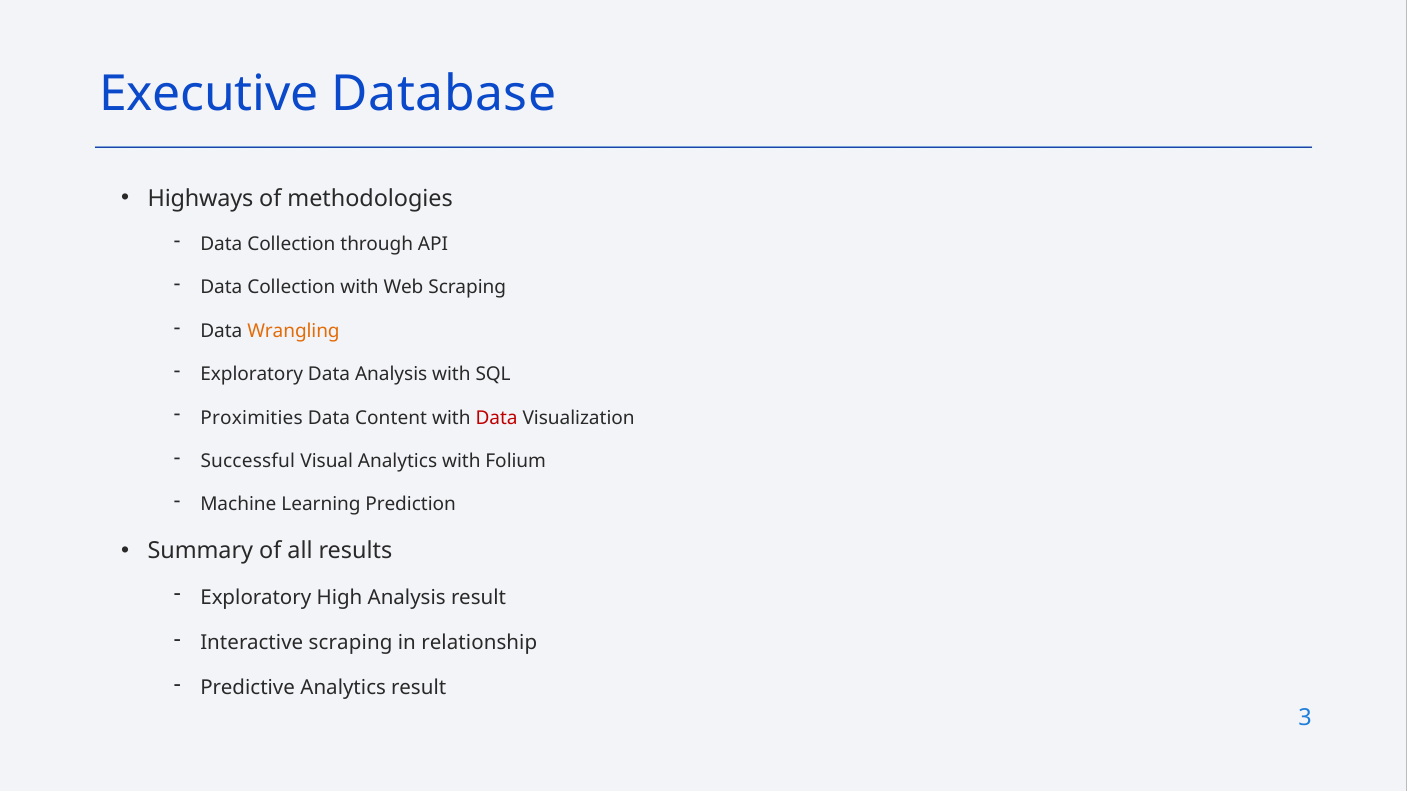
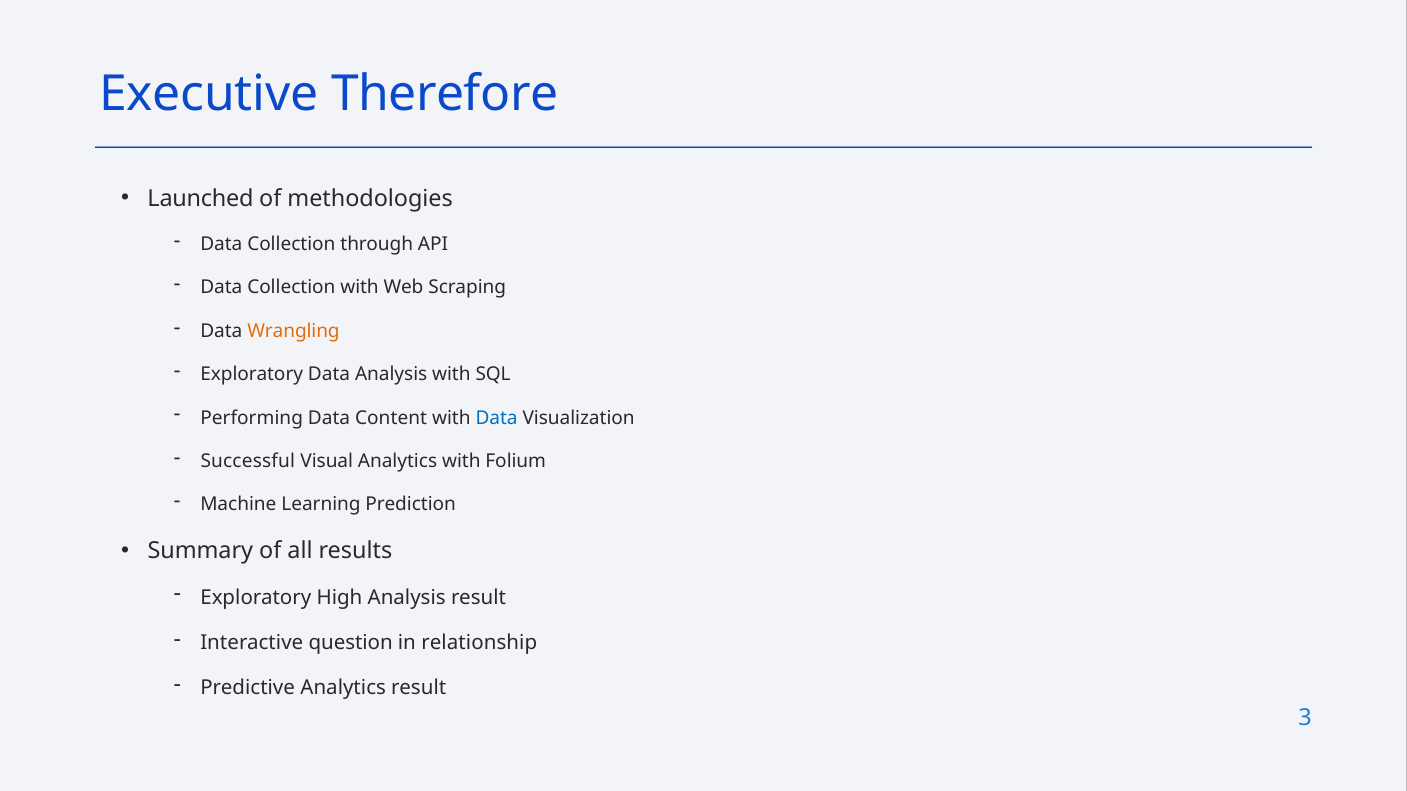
Database: Database -> Therefore (445, 94)
Highways: Highways -> Launched (201, 199)
Proximities: Proximities -> Performing (252, 418)
Data colour: red -> blue (497, 418)
Interactive scraping: scraping -> question (351, 643)
